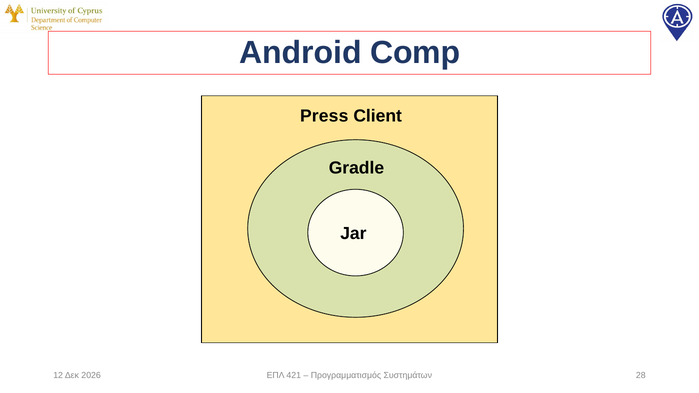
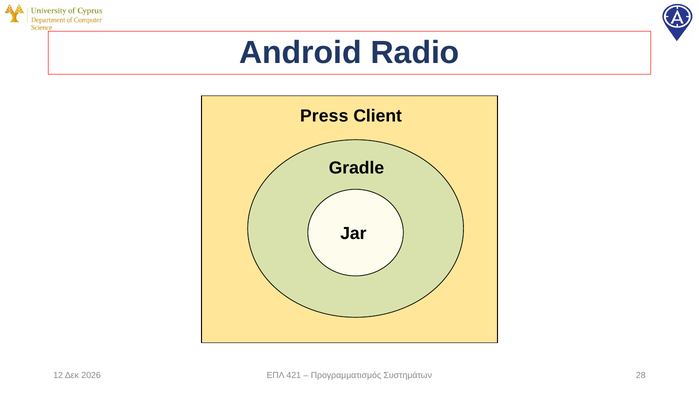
Comp: Comp -> Radio (415, 52)
